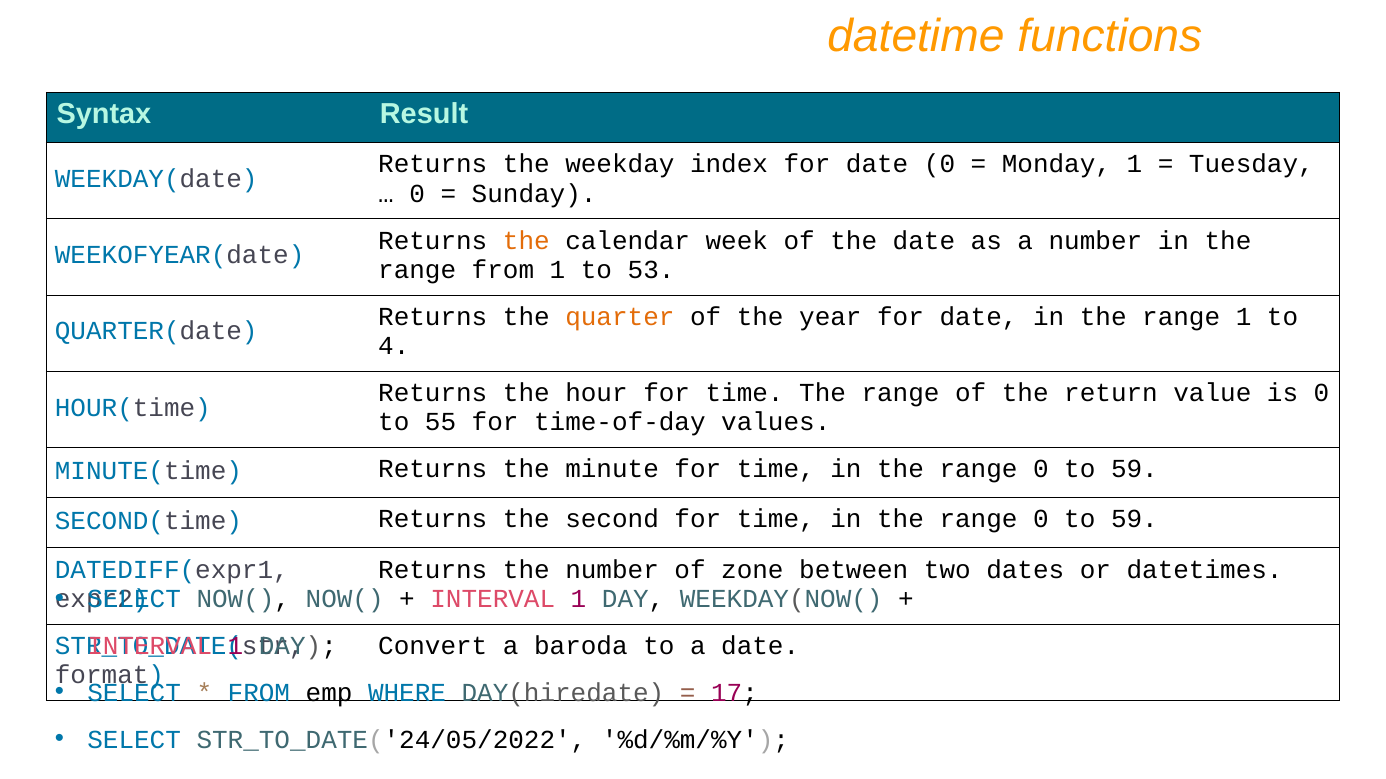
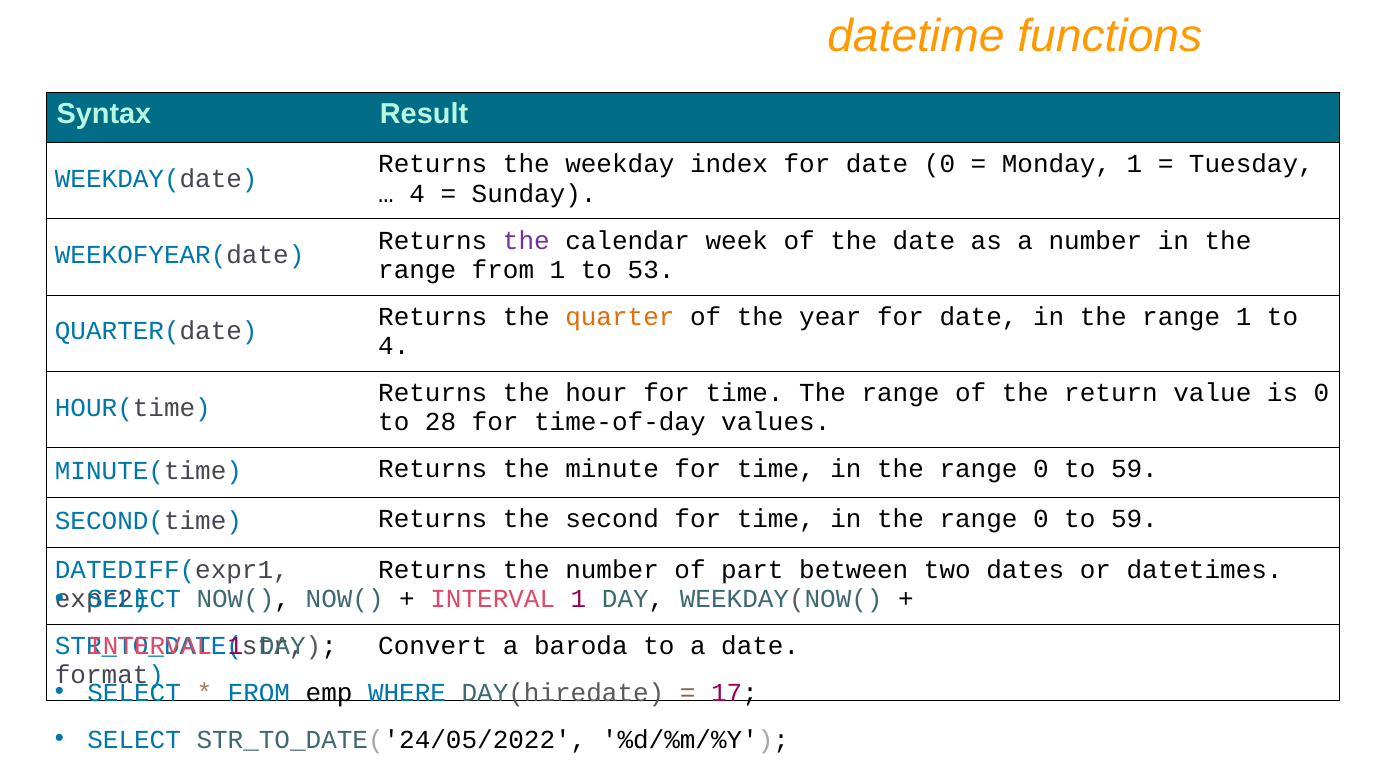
0: 0 -> 4 (417, 194)
the colour: orange -> purple (526, 241)
55: 55 -> 28 (441, 423)
zone: zone -> part (752, 570)
